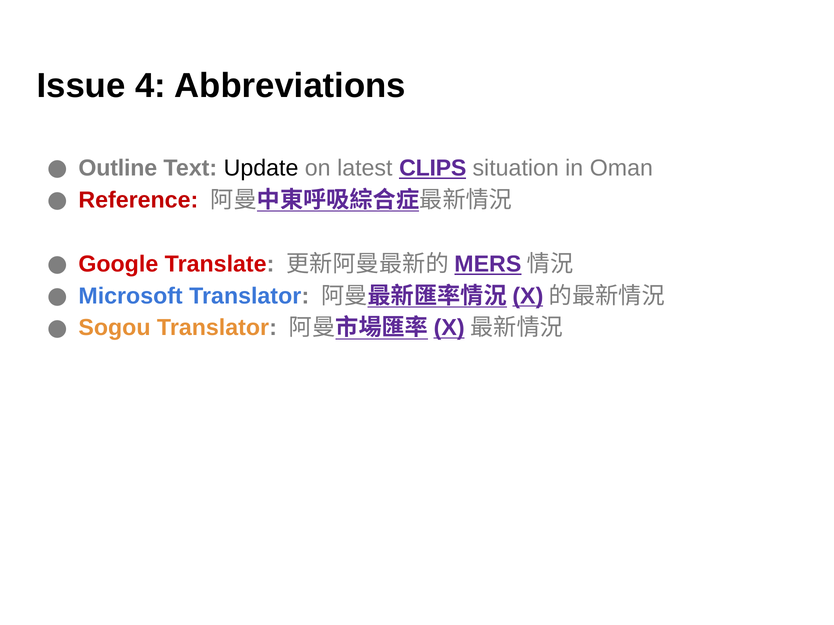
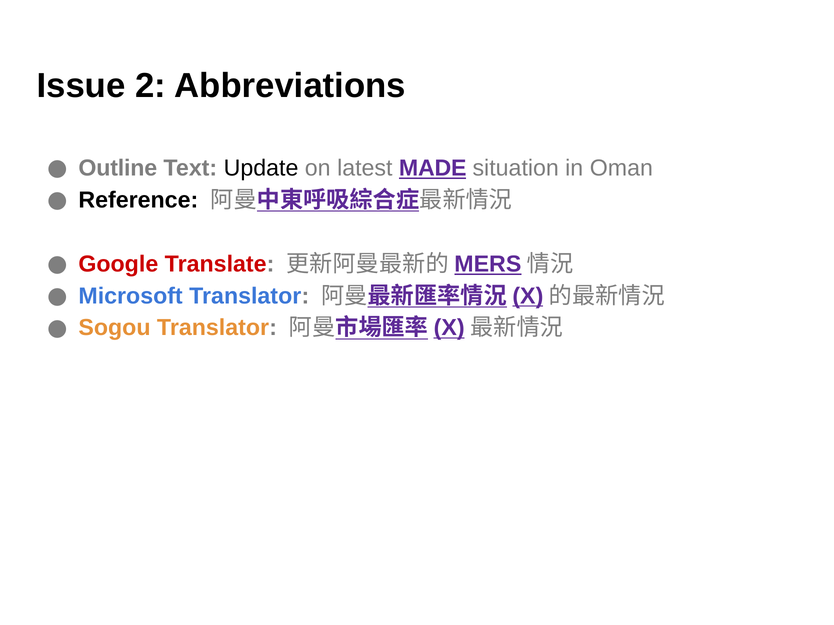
4: 4 -> 2 (151, 86)
CLIPS: CLIPS -> MADE (433, 168)
Reference colour: red -> black (138, 200)
